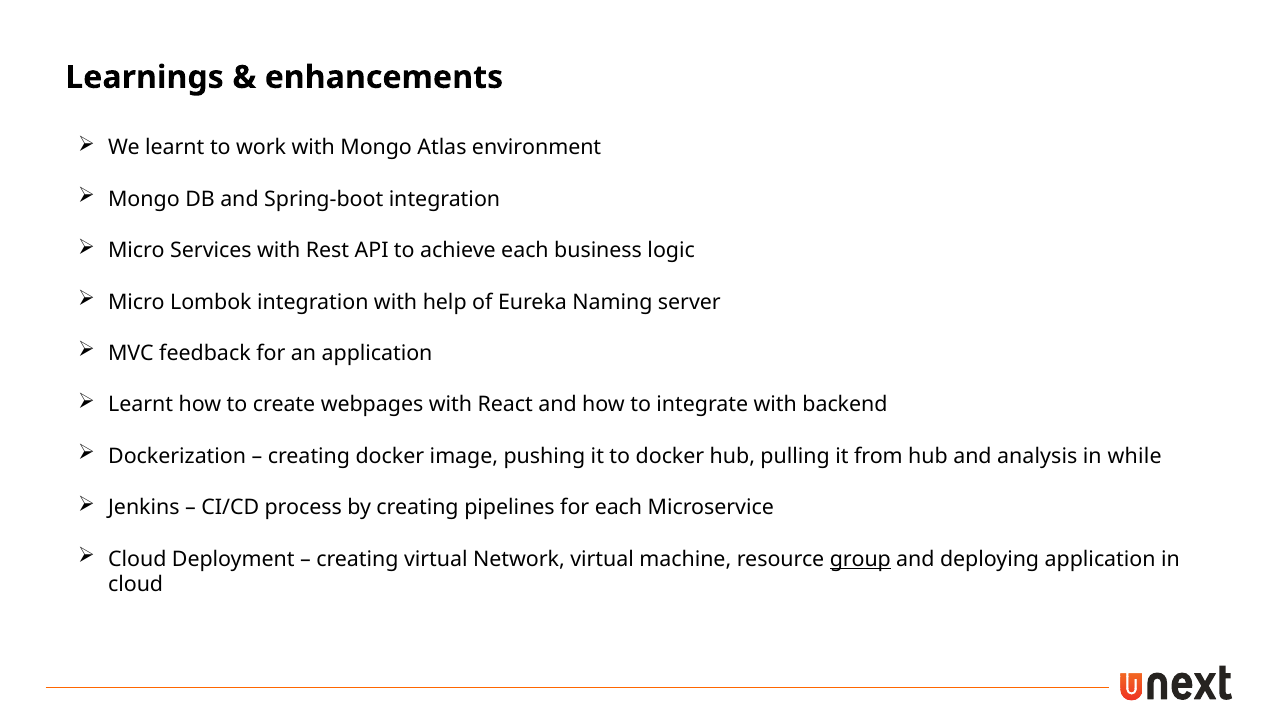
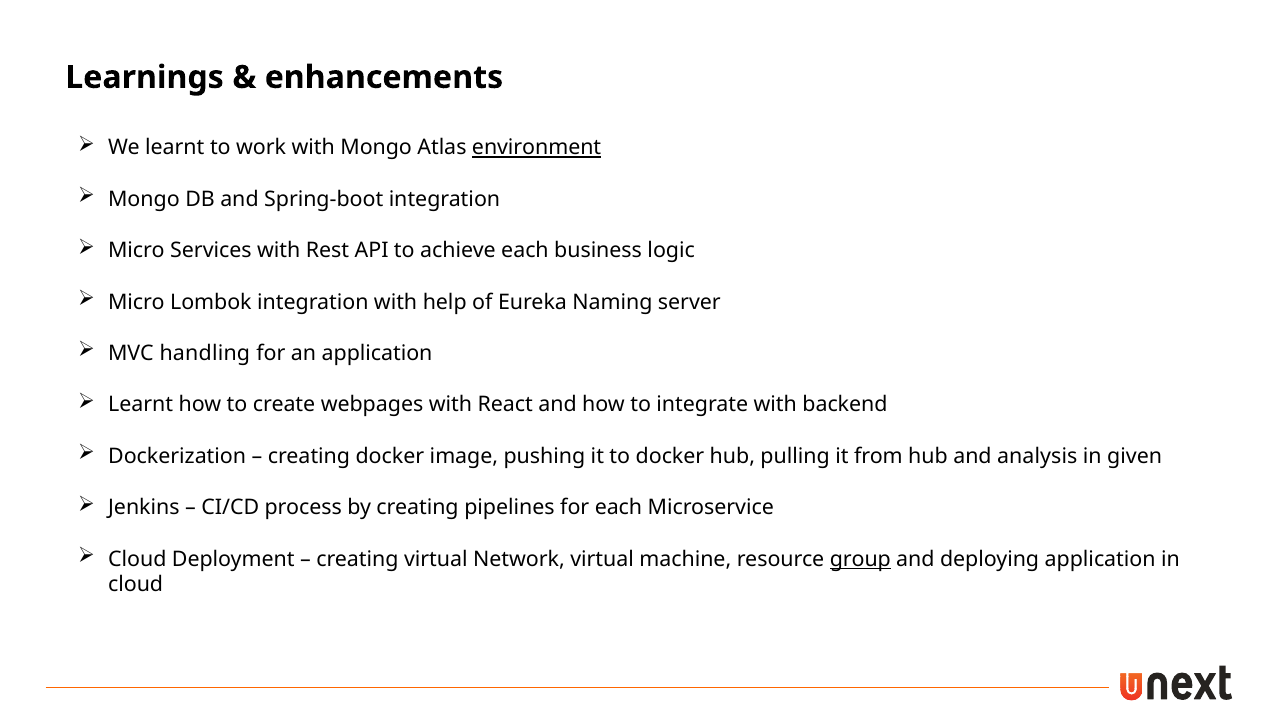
environment underline: none -> present (537, 148)
feedback: feedback -> handling (205, 354)
while: while -> given (1135, 456)
